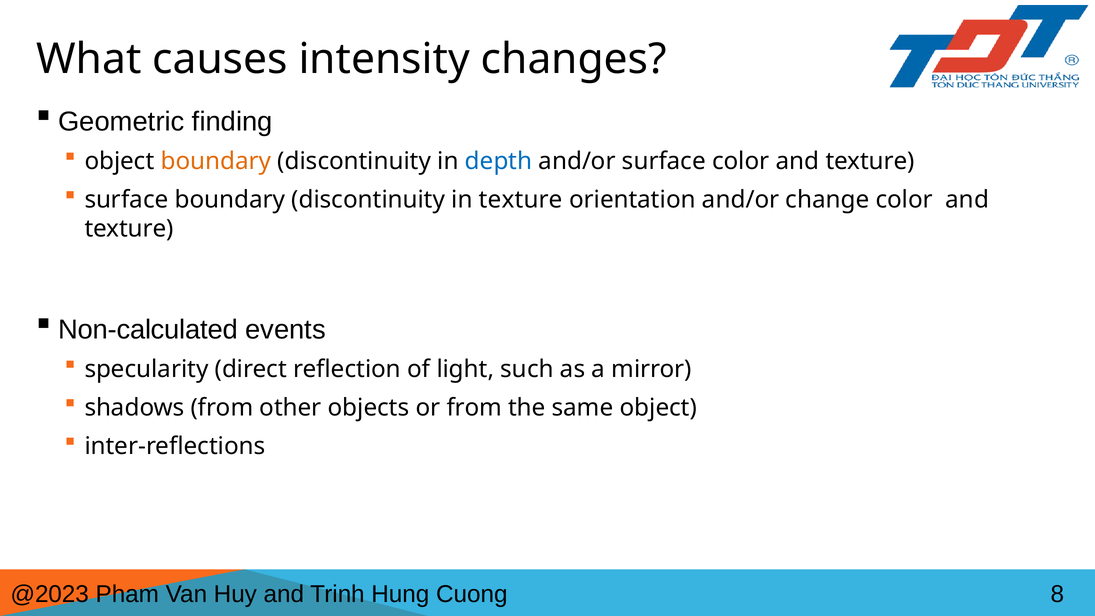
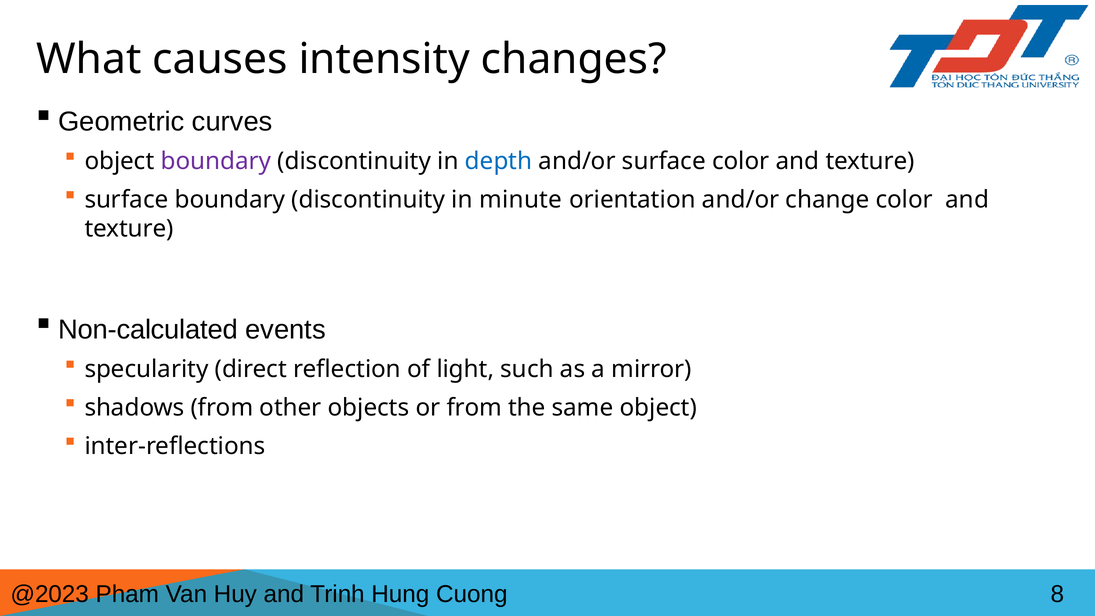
finding: finding -> curves (232, 121)
boundary colour: orange -> purple (216, 161)
in texture: texture -> minute (521, 200)
